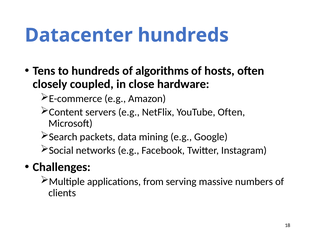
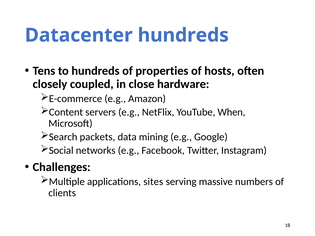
algorithms: algorithms -> properties (162, 71)
YouTube Often: Often -> When (231, 112)
from: from -> sites (153, 182)
